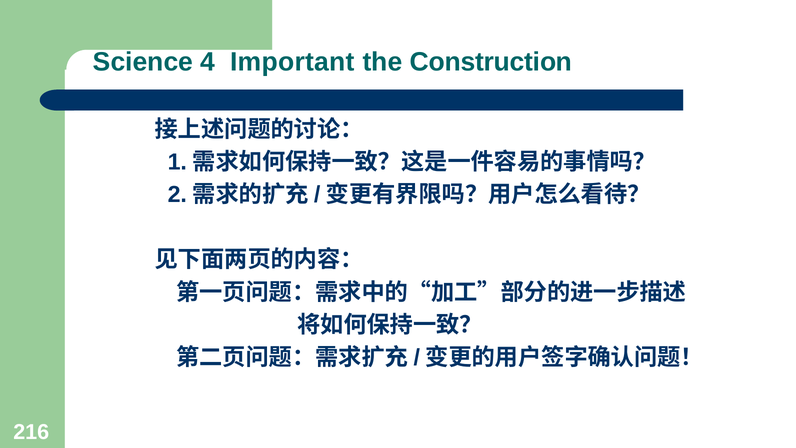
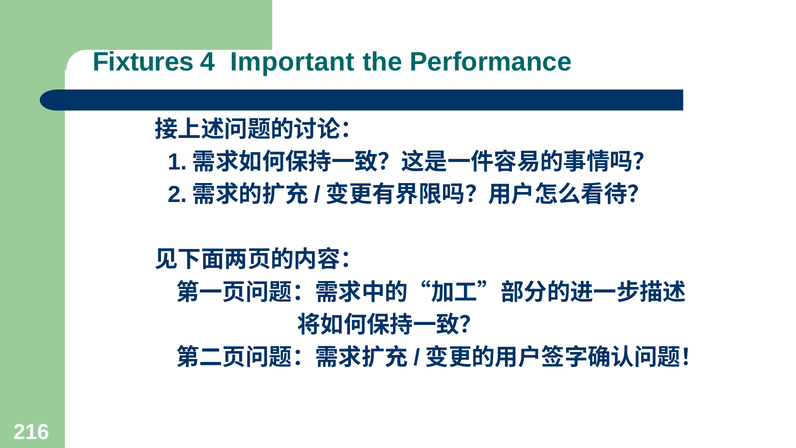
Science: Science -> Fixtures (143, 62)
Construction: Construction -> Performance (491, 62)
